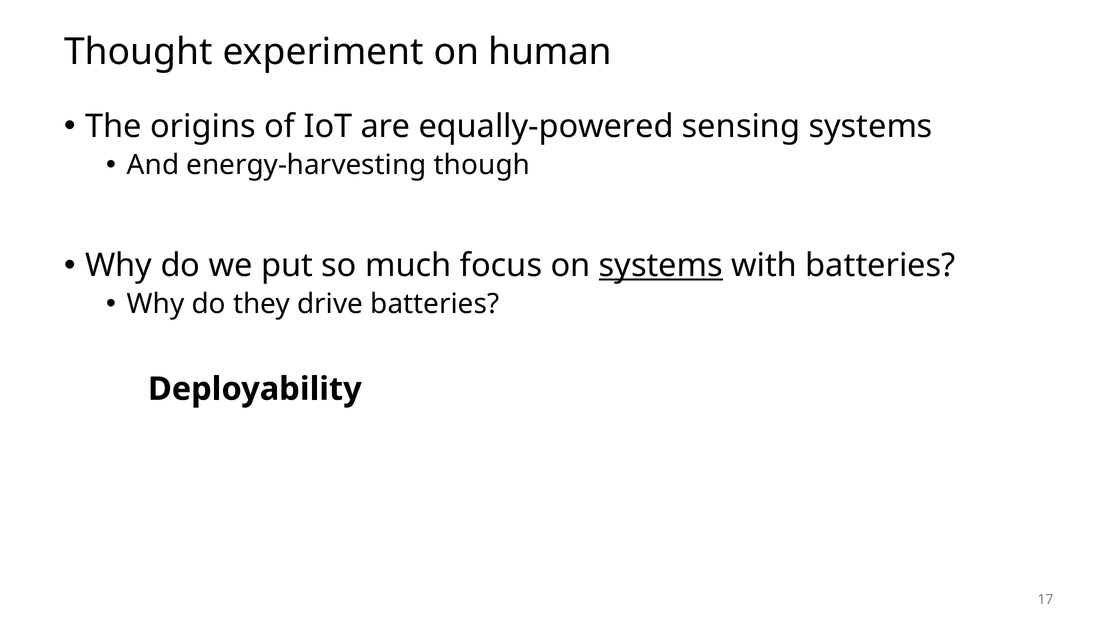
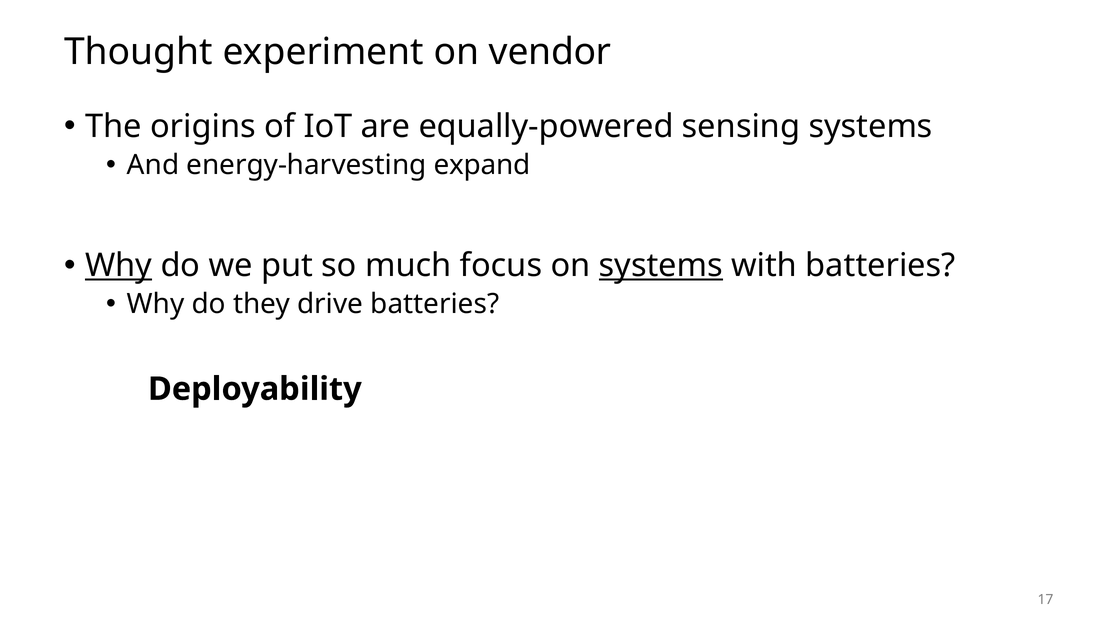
human: human -> vendor (550, 52)
though: though -> expand (482, 165)
Why underline: none -> present (119, 265)
